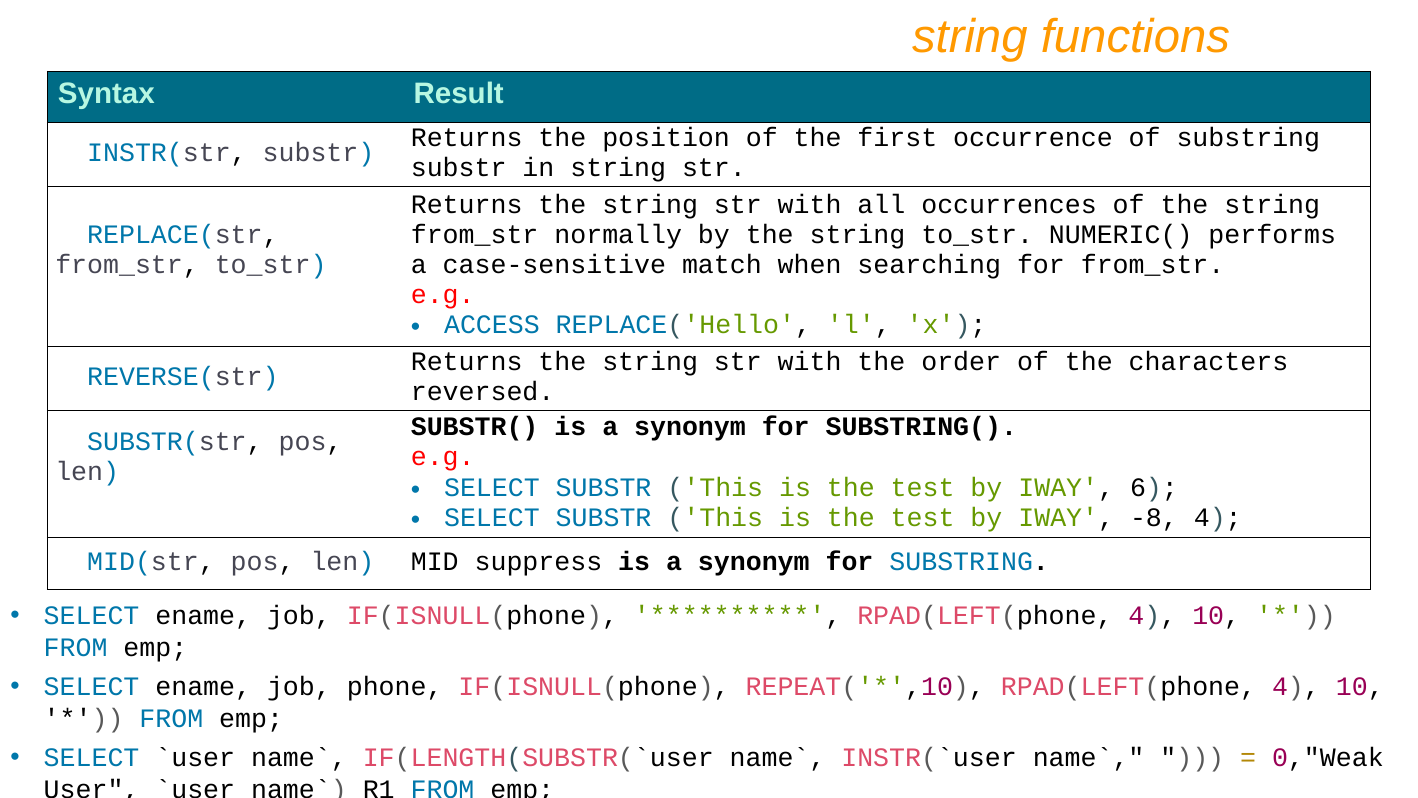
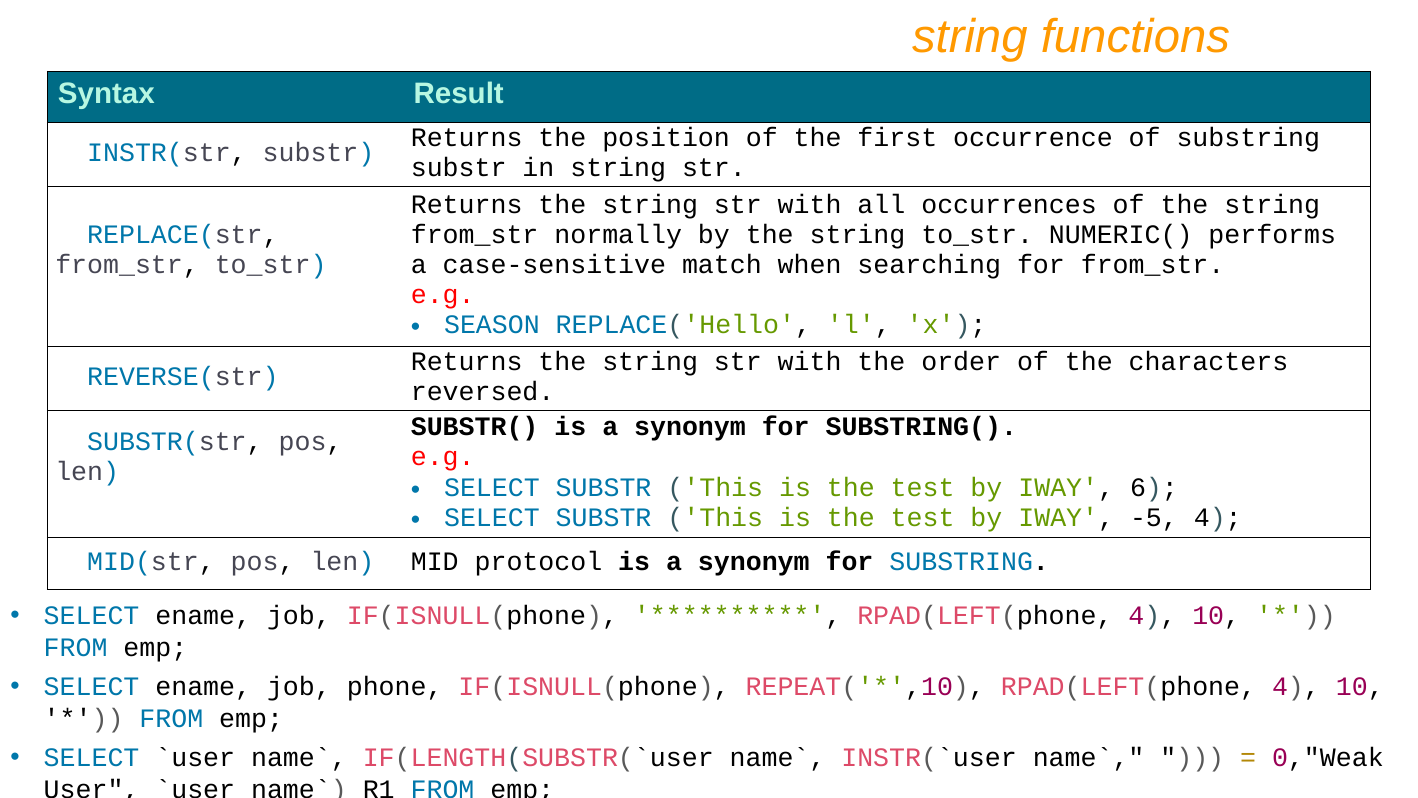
ACCESS: ACCESS -> SEASON (492, 325)
-8: -8 -> -5 (1154, 517)
suppress: suppress -> protocol (538, 562)
